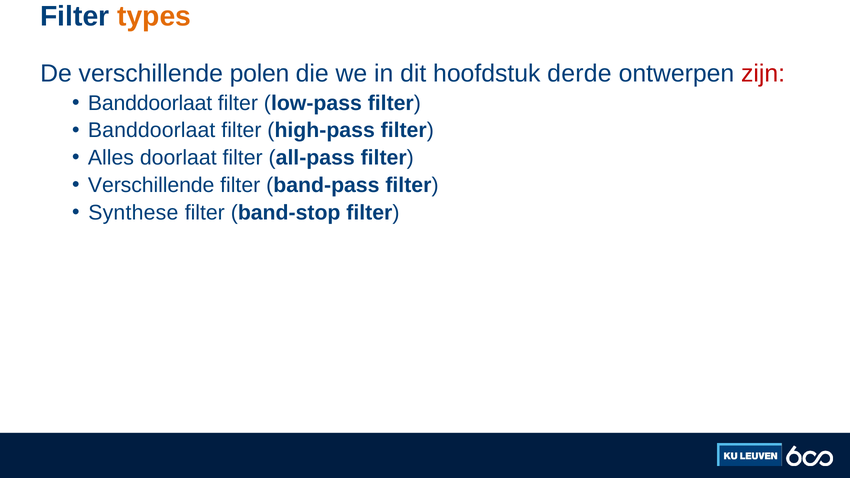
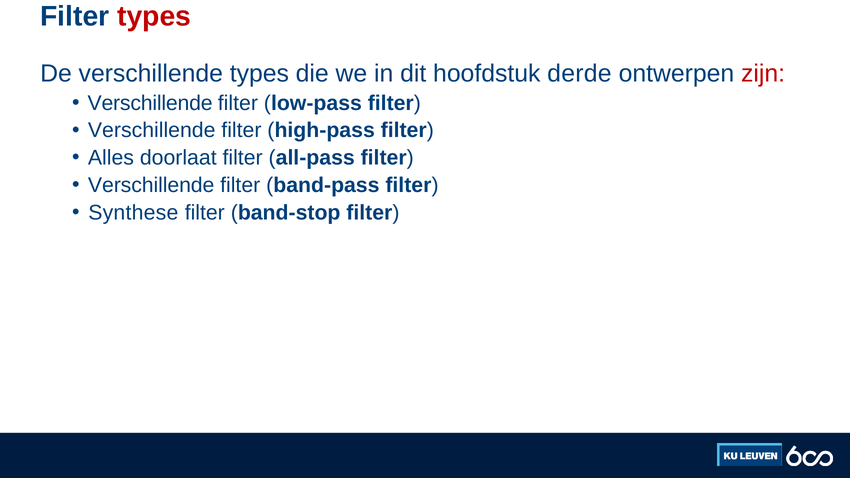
types colour: orange -> red (154, 16)
verschillende polen: polen -> types (259, 74)
Banddoorlaat: Banddoorlaat -> Verschillende (150, 103)
Banddoorlaat: Banddoorlaat -> Verschillende (152, 130)
